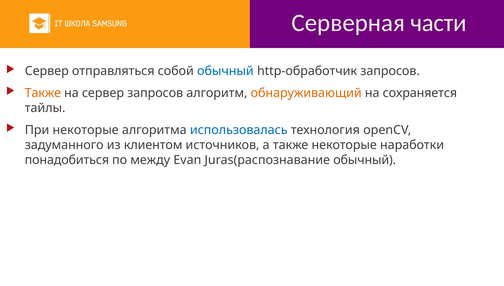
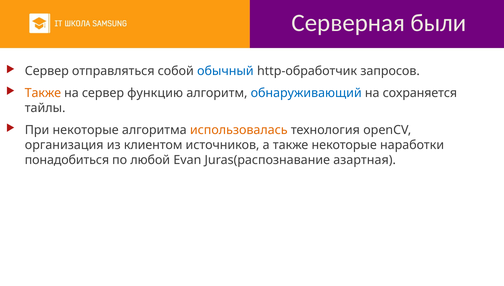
части: части -> были (438, 23)
сервер запросов: запросов -> функцию (155, 93)
обнаруживающий colour: orange -> blue (306, 93)
использовалась colour: blue -> orange (239, 130)
задуманного: задуманного -> организация (64, 145)
между: между -> любой (150, 160)
Juras(распознавание обычный: обычный -> азартная (365, 160)
